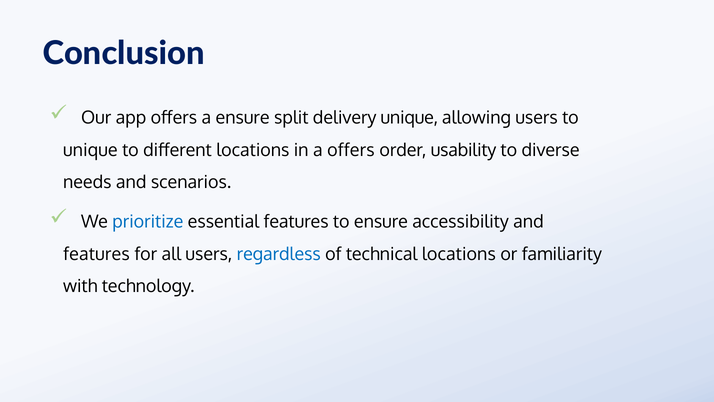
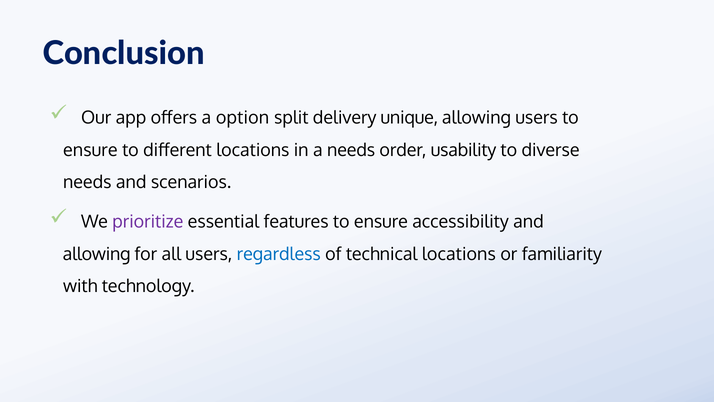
a ensure: ensure -> option (243, 118)
unique: unique -> ensure (90, 150)
a offers: offers -> needs (351, 150)
prioritize colour: blue -> purple (148, 222)
features: features -> allowing (97, 254)
